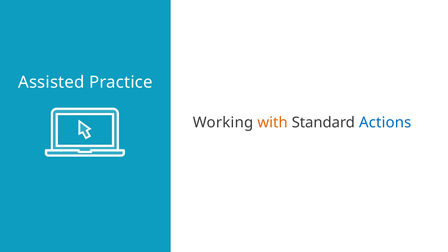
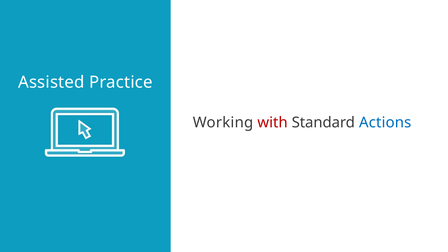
with colour: orange -> red (273, 123)
